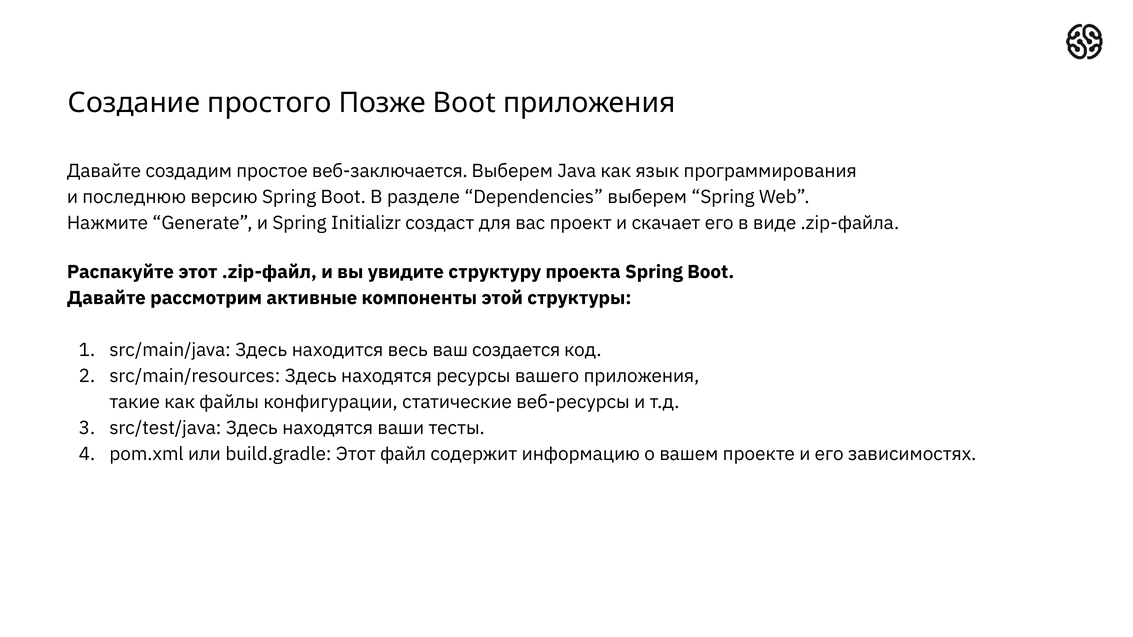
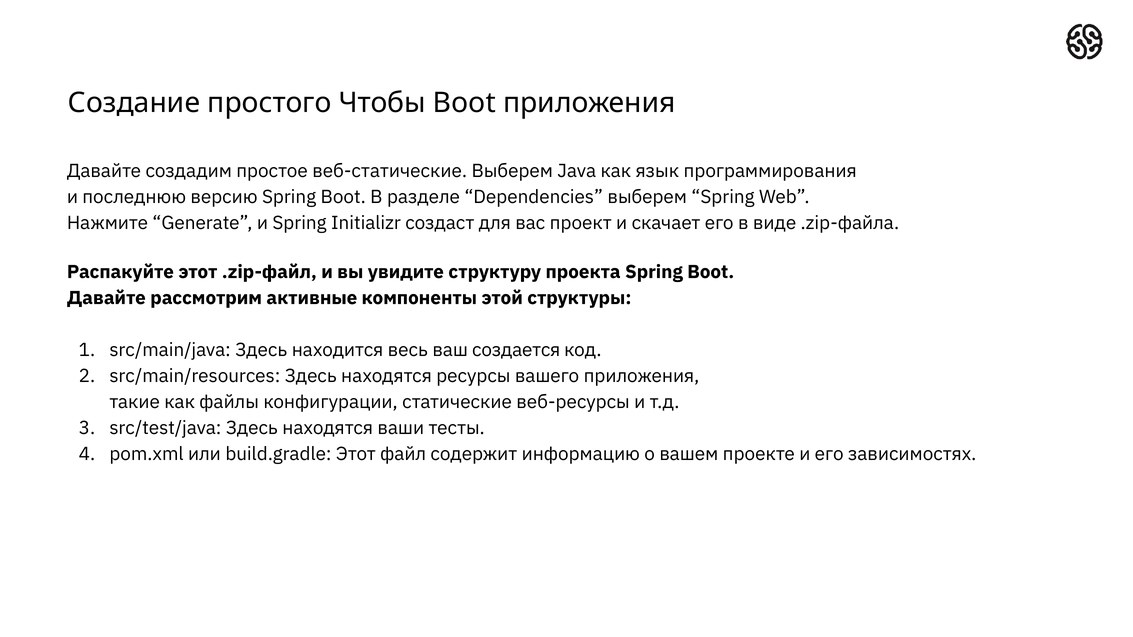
Позже: Позже -> Чтобы (382, 103)
веб-заключается: веб-заключается -> веб-статические (390, 171)
